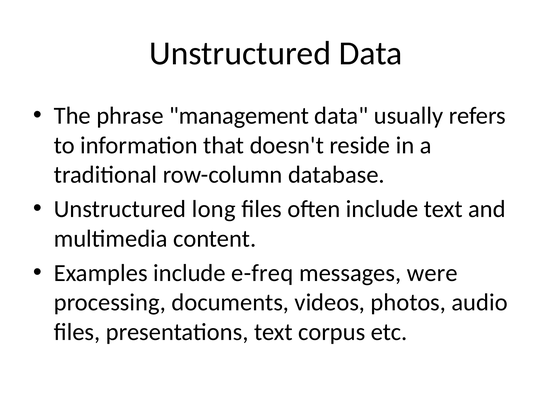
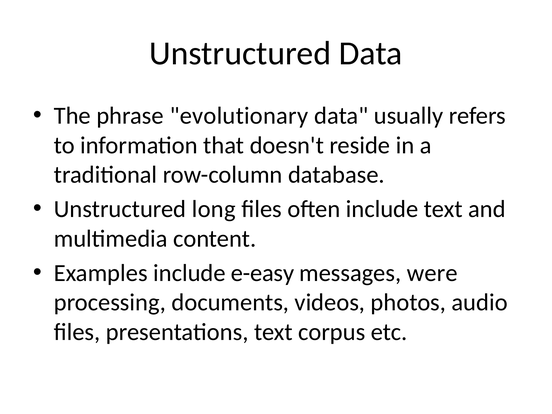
management: management -> evolutionary (239, 116)
e-freq: e-freq -> e-easy (263, 273)
